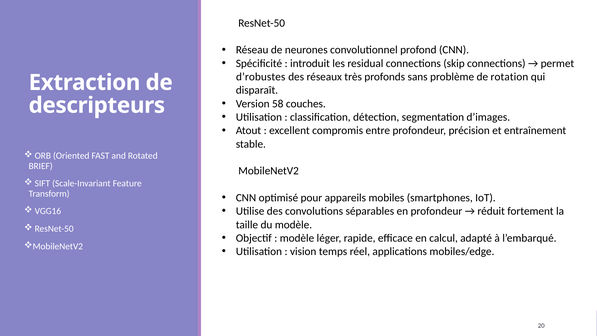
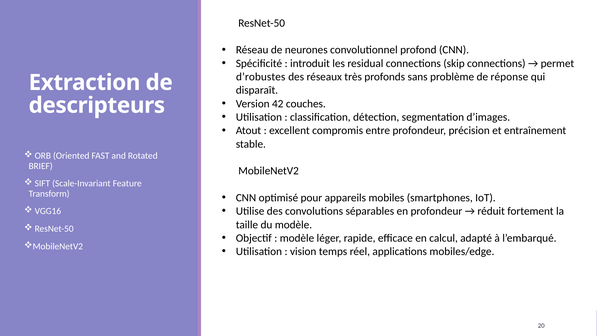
rotation: rotation -> réponse (509, 77)
58: 58 -> 42 (278, 104)
